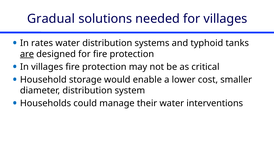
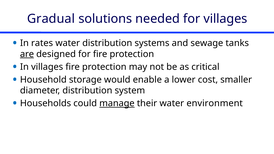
typhoid: typhoid -> sewage (207, 43)
manage underline: none -> present (117, 103)
interventions: interventions -> environment (215, 103)
